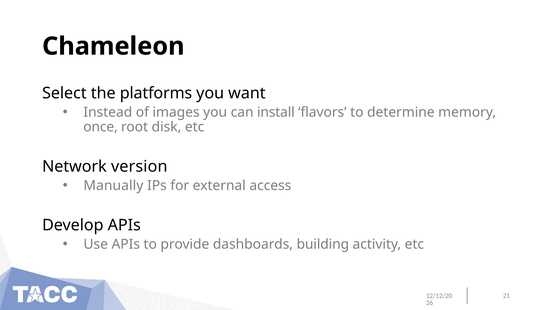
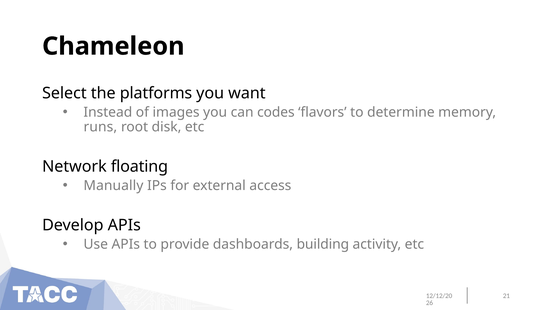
install: install -> codes (276, 112)
once: once -> runs (100, 127)
version: version -> floating (139, 167)
